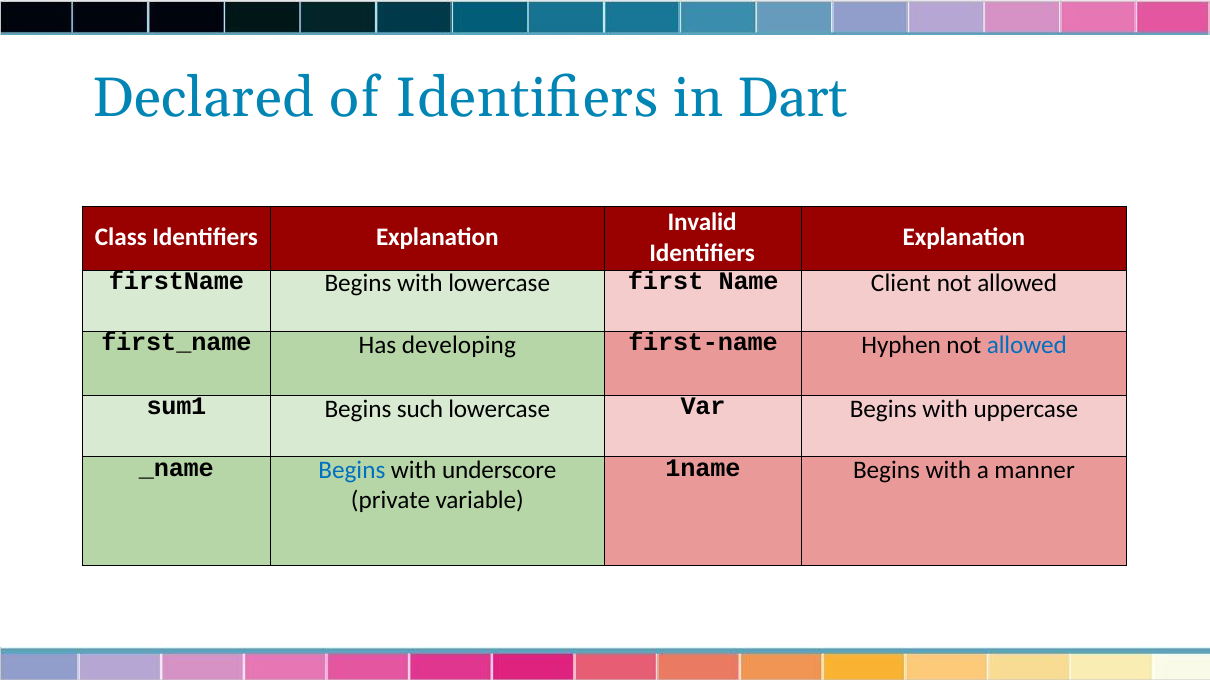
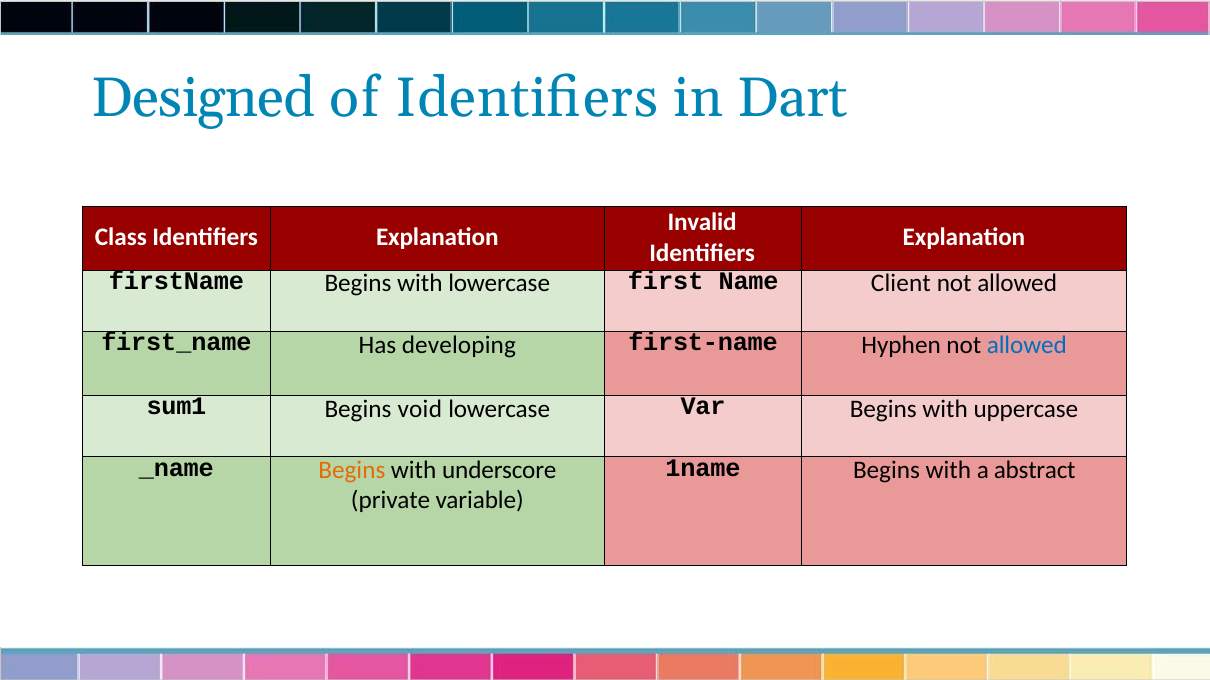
Declared: Declared -> Designed (204, 98)
such: such -> void (420, 409)
Begins colour: blue -> orange (352, 470)
manner: manner -> abstract (1035, 470)
